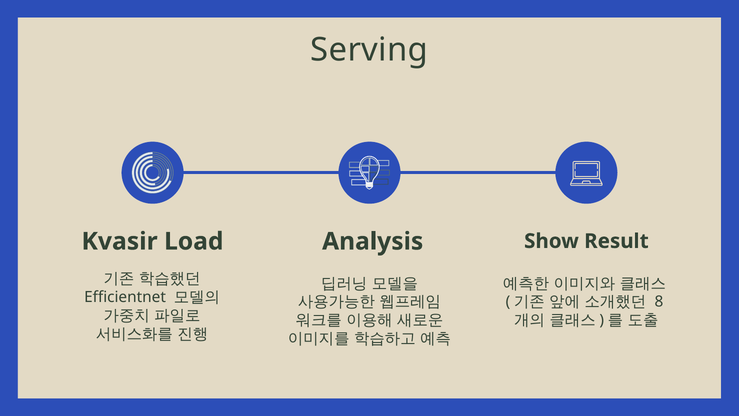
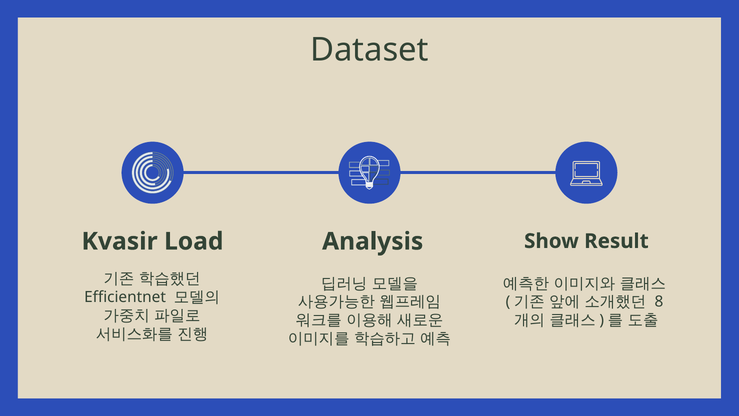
Serving: Serving -> Dataset (369, 50)
